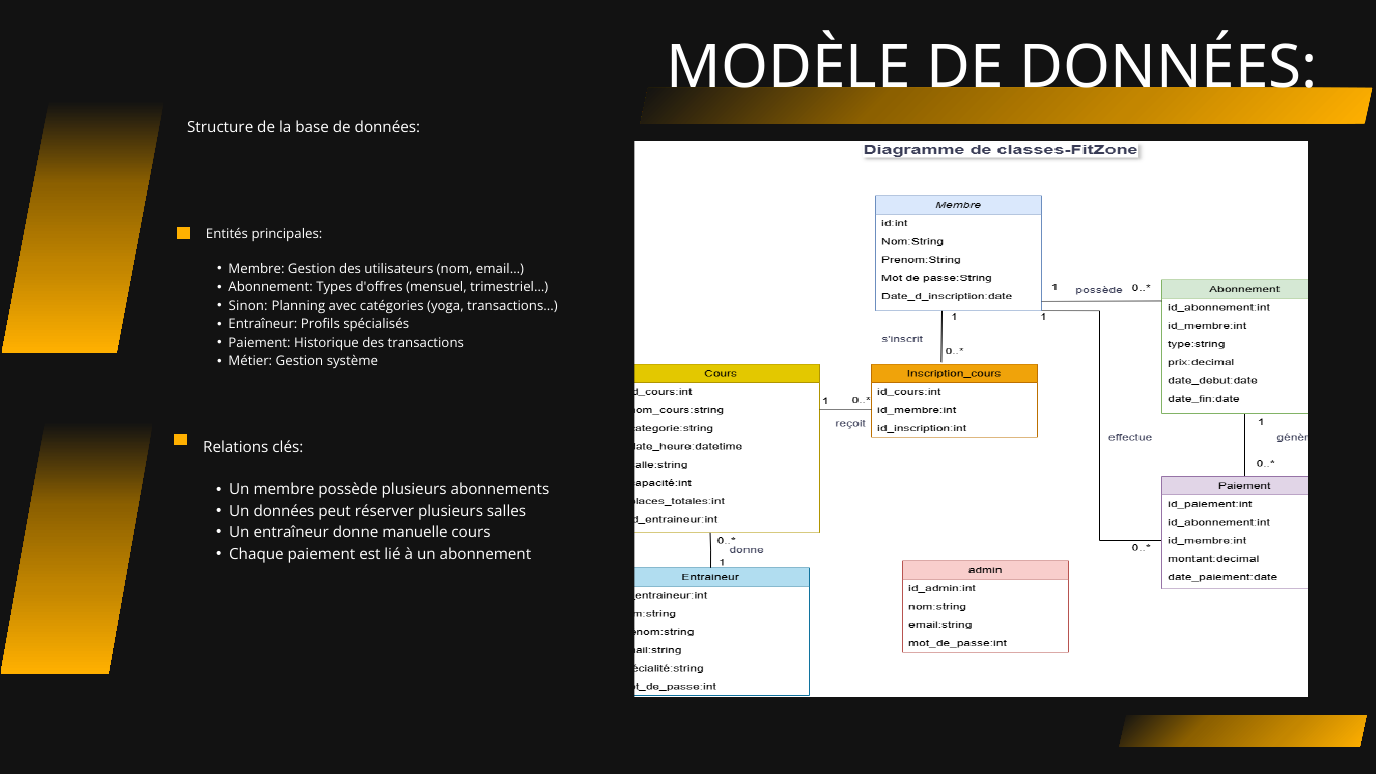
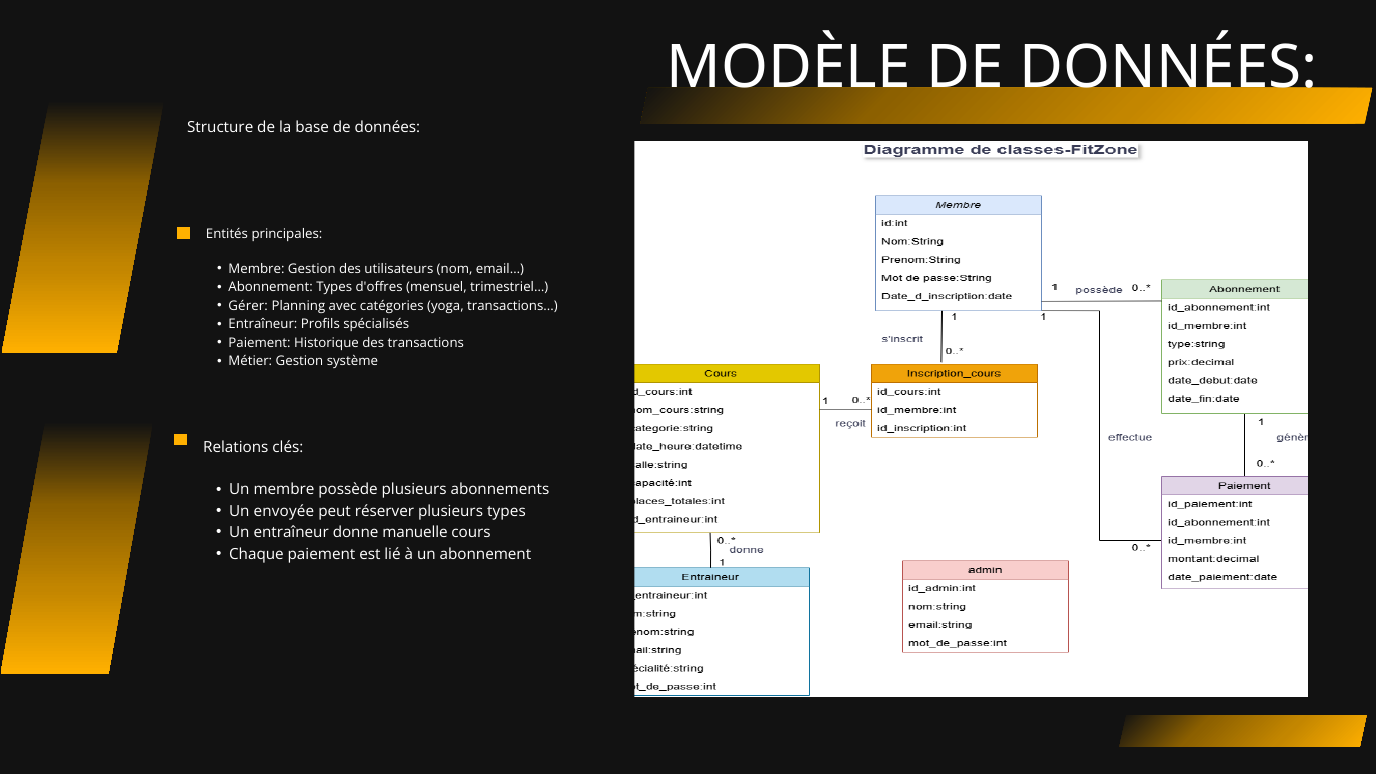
Sinon: Sinon -> Gérer (248, 306)
Un données: données -> envoyée (284, 511)
plusieurs salles: salles -> types (506, 511)
